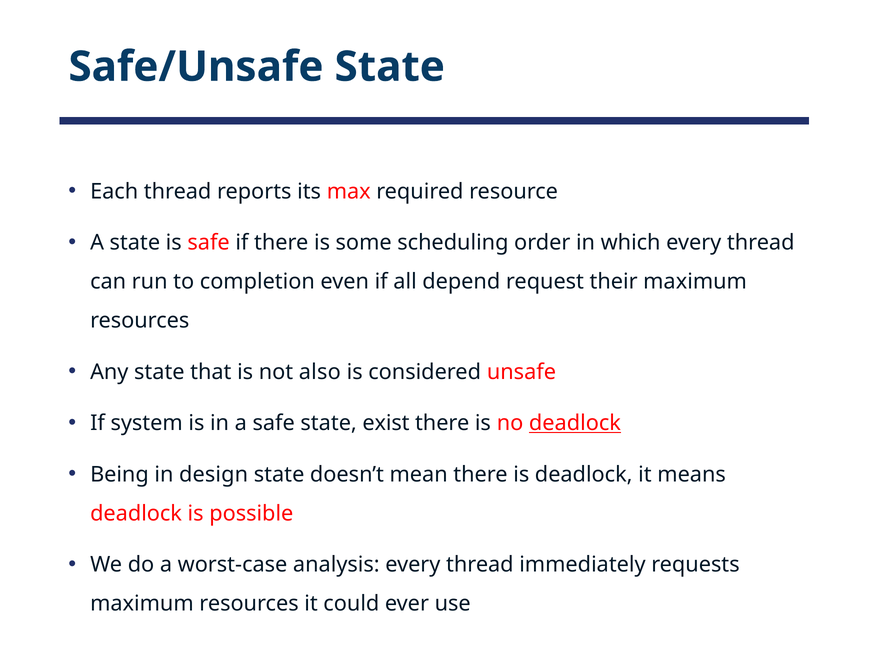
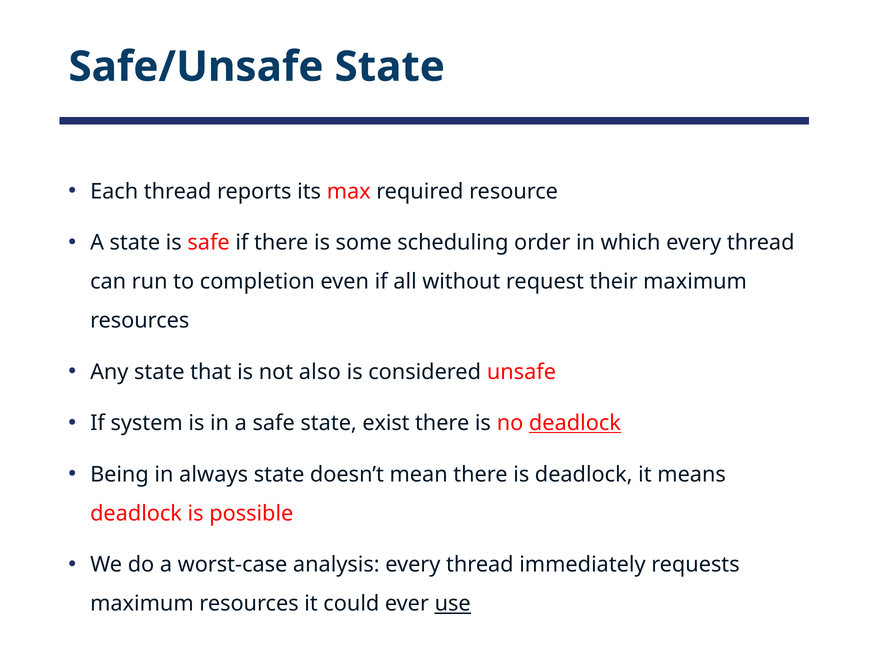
depend: depend -> without (461, 282)
design: design -> always (214, 474)
use underline: none -> present (453, 604)
